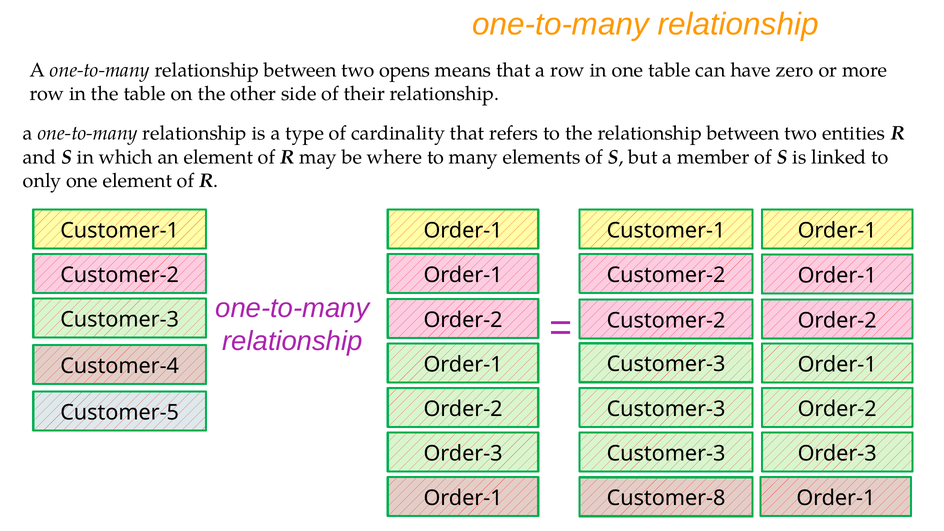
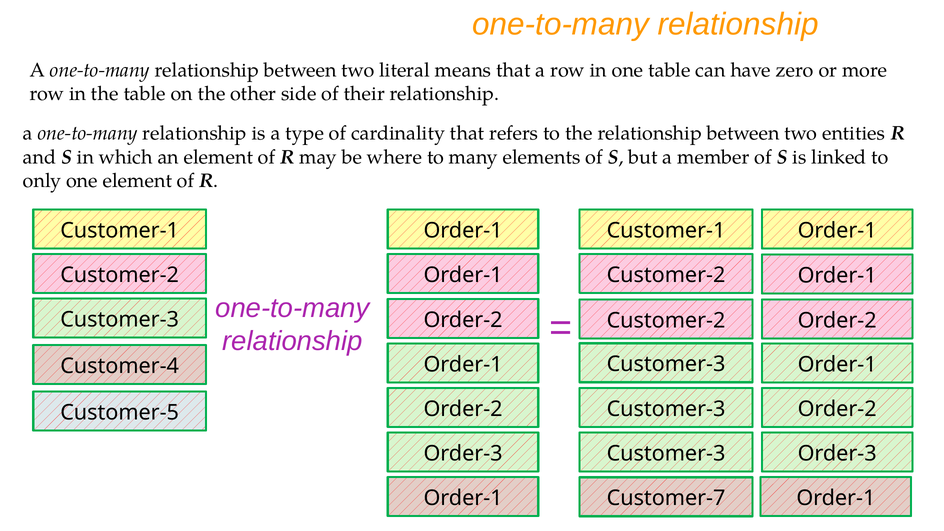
opens: opens -> literal (405, 70)
Customer-8: Customer-8 -> Customer-7 (666, 498)
